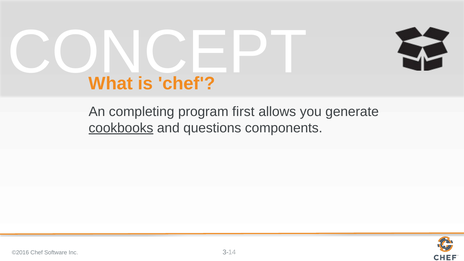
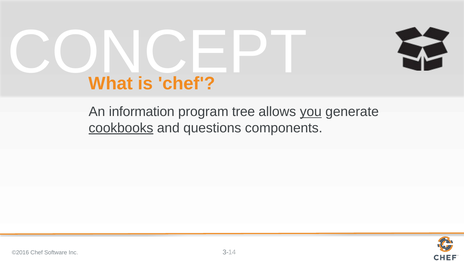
completing: completing -> information (142, 112)
first: first -> tree (244, 112)
you underline: none -> present (311, 112)
